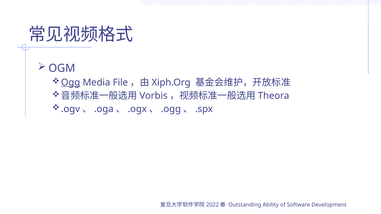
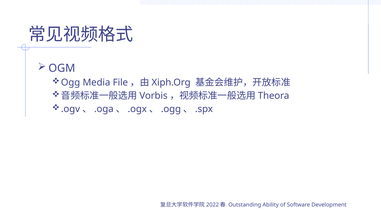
Ogg underline: present -> none (71, 83)
